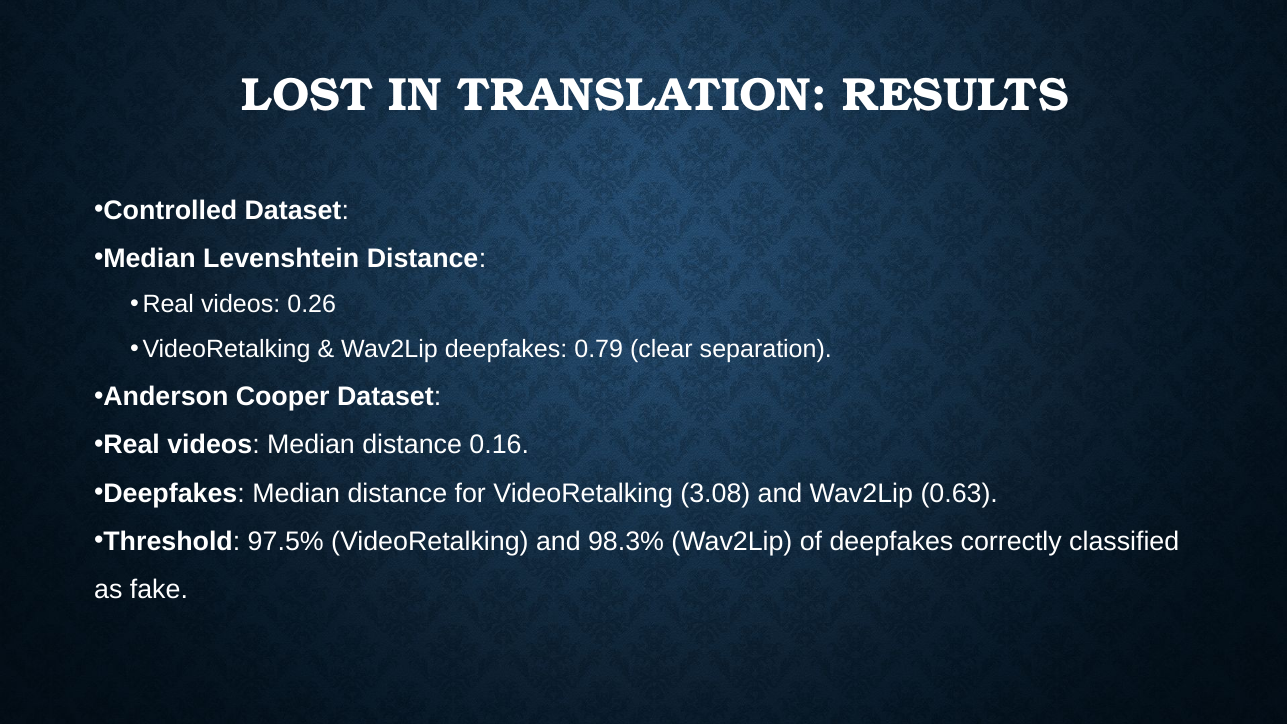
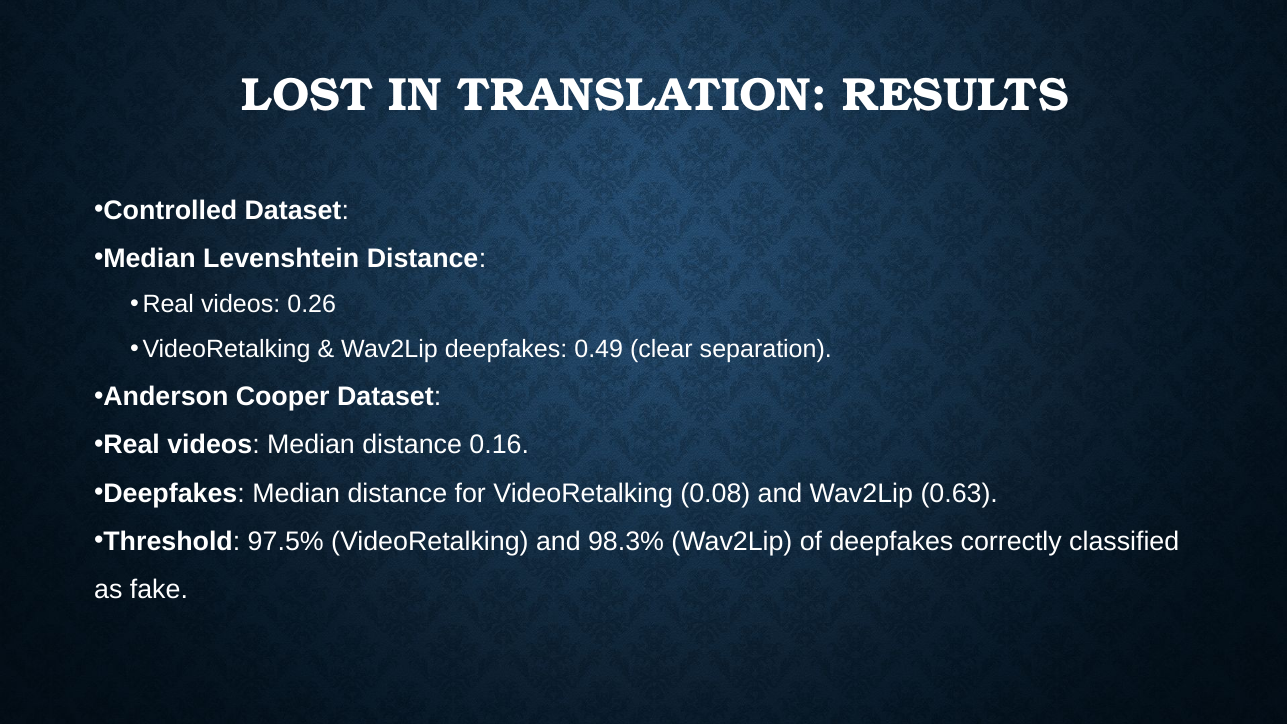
0.79: 0.79 -> 0.49 (599, 349)
3.08: 3.08 -> 0.08 (715, 493)
